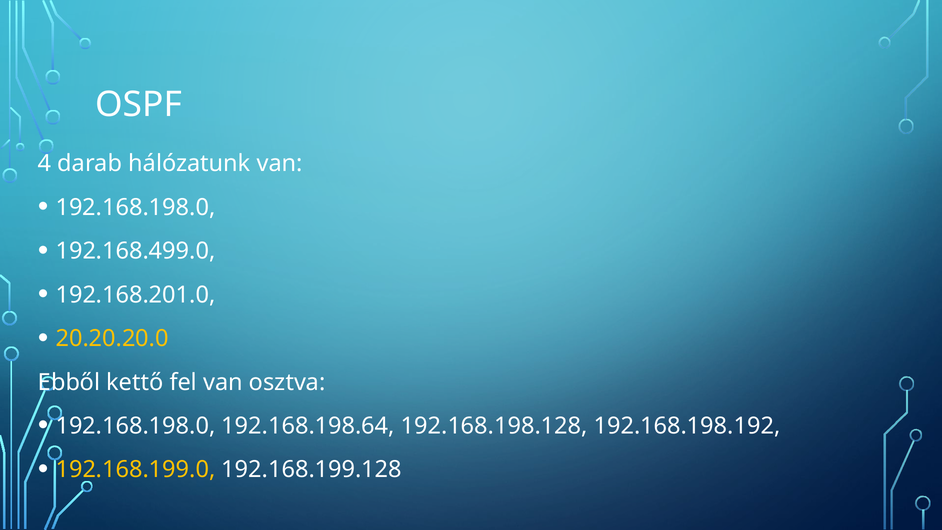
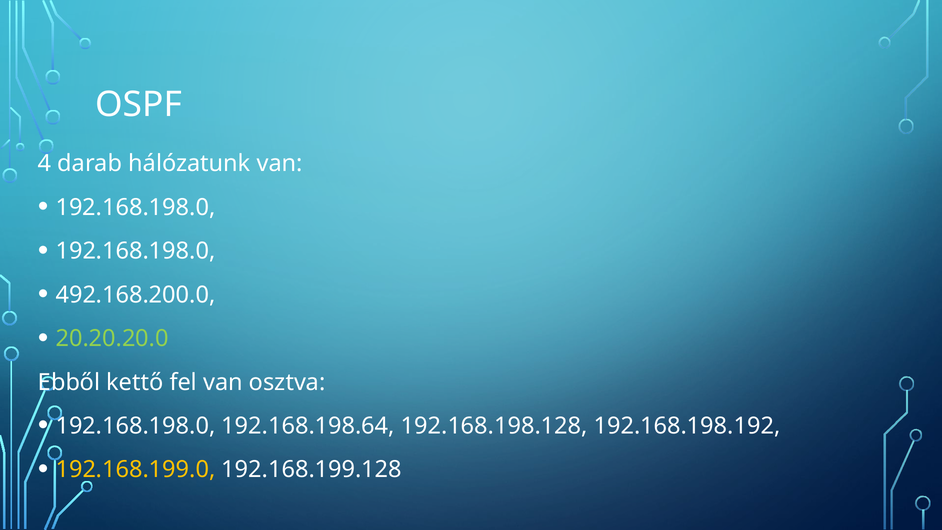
192.168.499.0: 192.168.499.0 -> 192.168.198.0 (135, 251)
192.168.201.0: 192.168.201.0 -> 492.168.200.0 (135, 295)
20.20.20.0 colour: yellow -> light green (112, 338)
